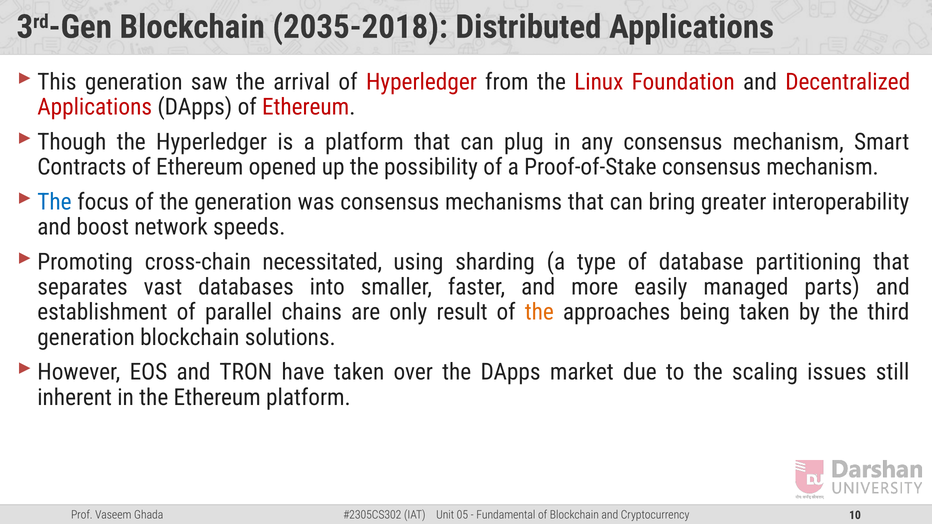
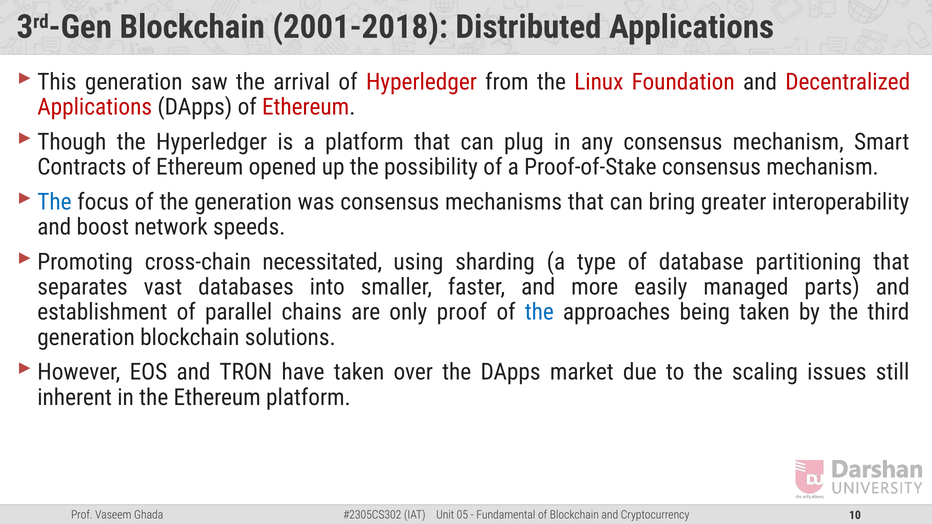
2035-2018: 2035-2018 -> 2001-2018 (360, 27)
result: result -> proof (462, 312)
the colour: orange -> blue (539, 312)
